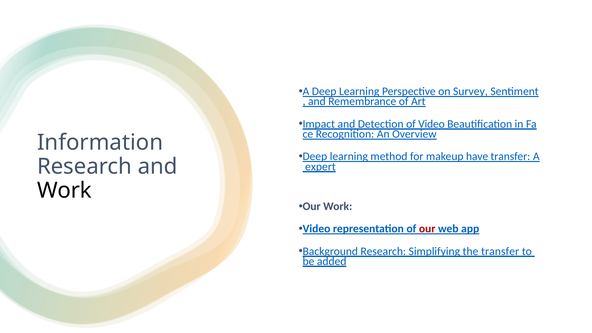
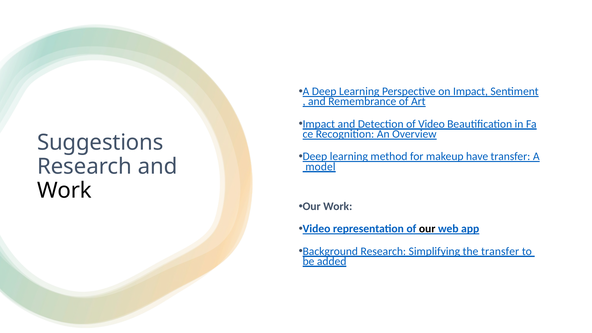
on Survey: Survey -> Impact (470, 91)
Information: Information -> Suggestions (100, 142)
expert: expert -> model (320, 167)
our colour: red -> black (427, 229)
